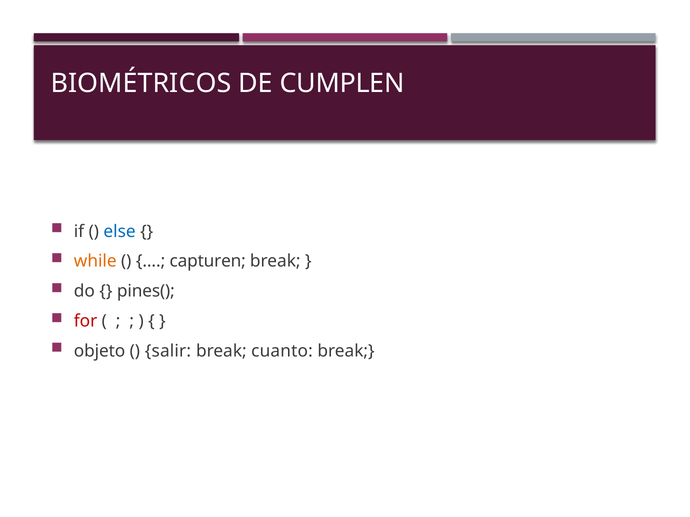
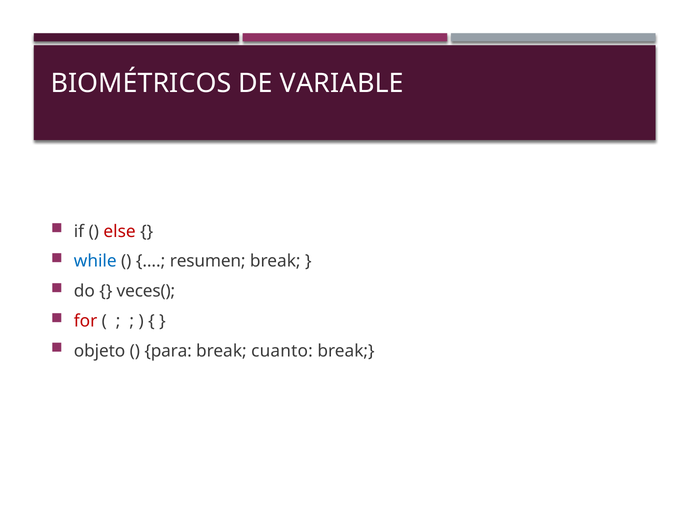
CUMPLEN: CUMPLEN -> VARIABLE (342, 84)
else colour: blue -> red (120, 232)
while colour: orange -> blue (95, 261)
capturen: capturen -> resumen (208, 261)
pines(: pines( -> veces( (146, 291)
salir: salir -> para (168, 351)
